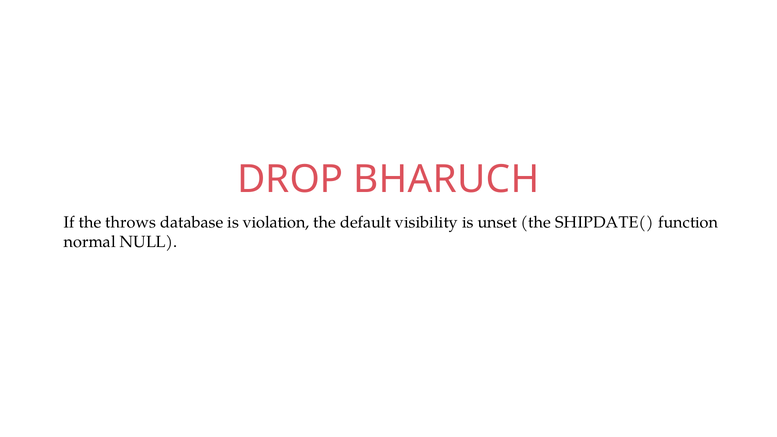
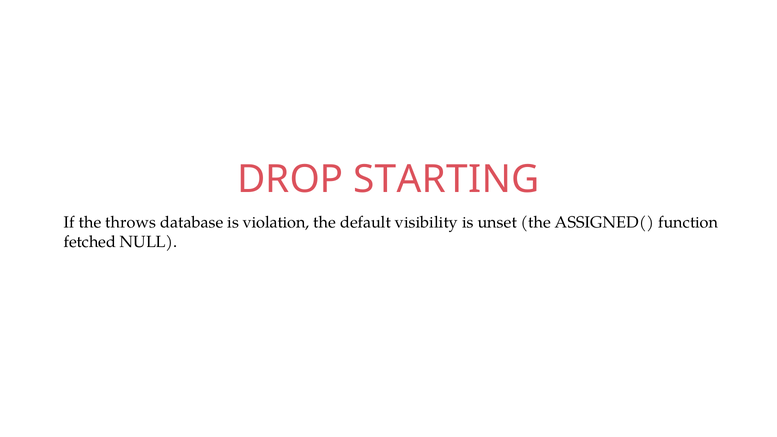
BHARUCH: BHARUCH -> STARTING (446, 179)
SHIPDATE(: SHIPDATE( -> ASSIGNED( (604, 223)
normal: normal -> fetched (90, 242)
